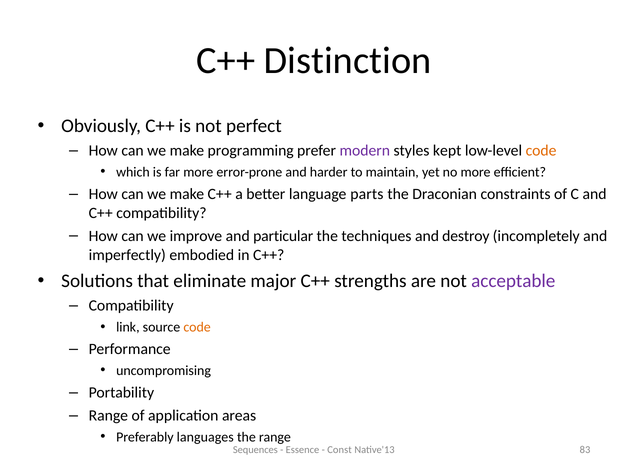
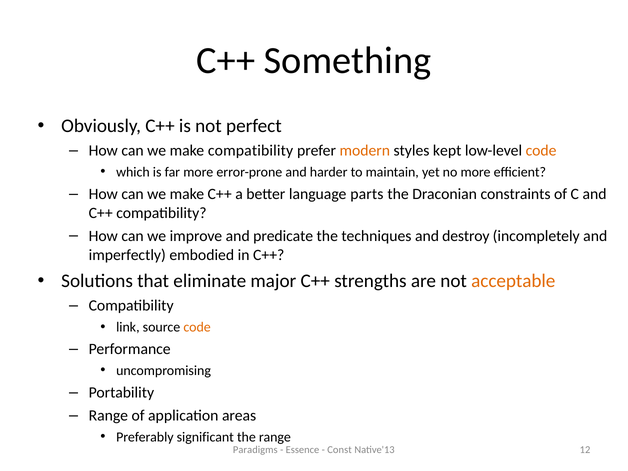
Distinction: Distinction -> Something (348, 61)
make programming: programming -> compatibility (251, 151)
modern colour: purple -> orange (365, 151)
particular: particular -> predicate (283, 236)
acceptable colour: purple -> orange (513, 281)
languages: languages -> significant (205, 437)
Sequences: Sequences -> Paradigms (255, 450)
83: 83 -> 12 (585, 450)
